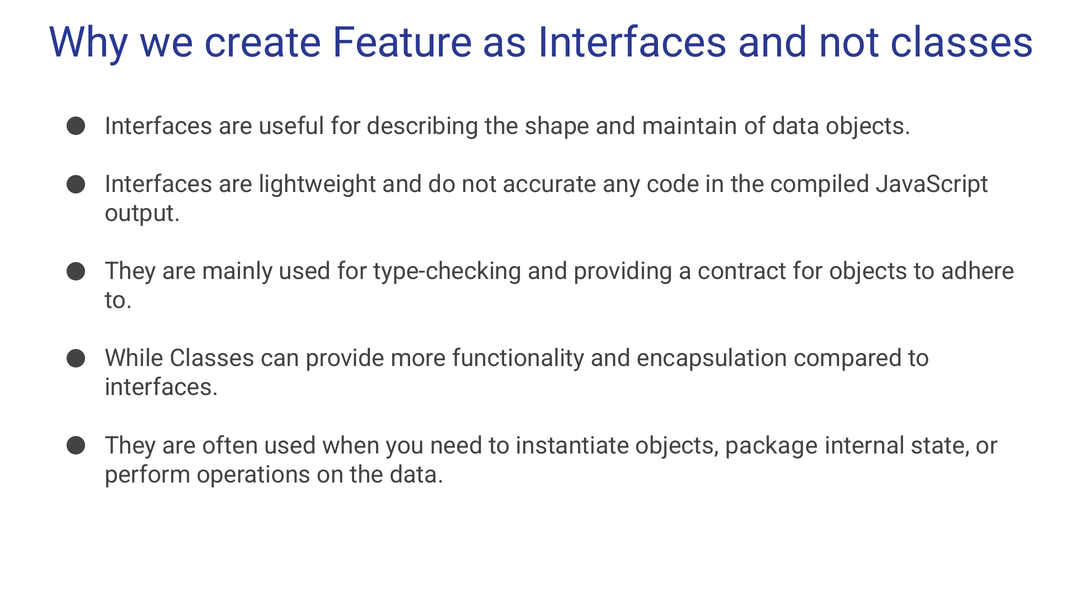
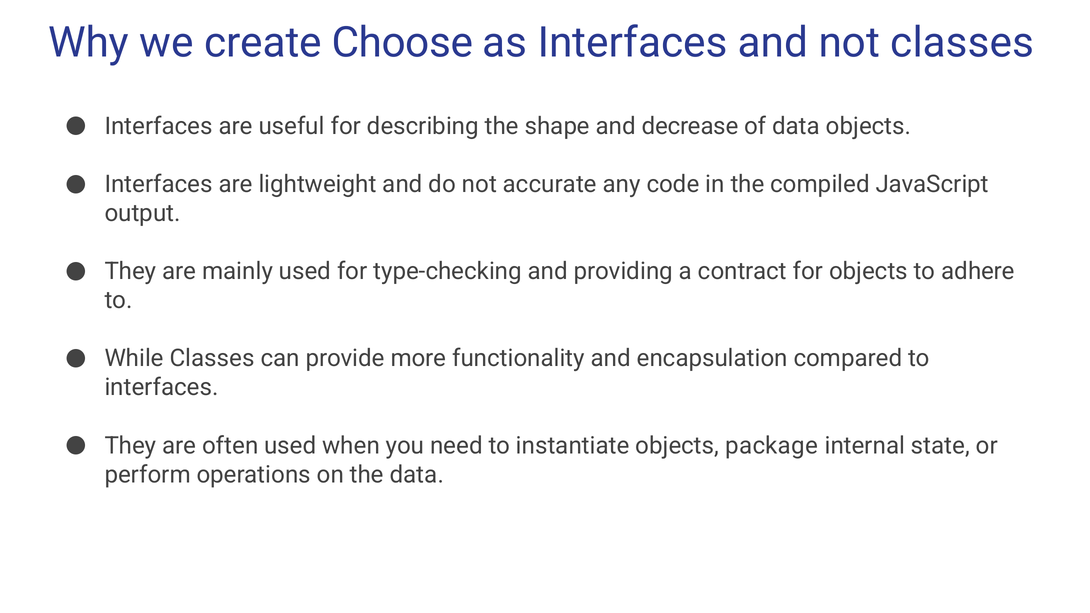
Feature: Feature -> Choose (402, 43)
maintain: maintain -> decrease (690, 126)
